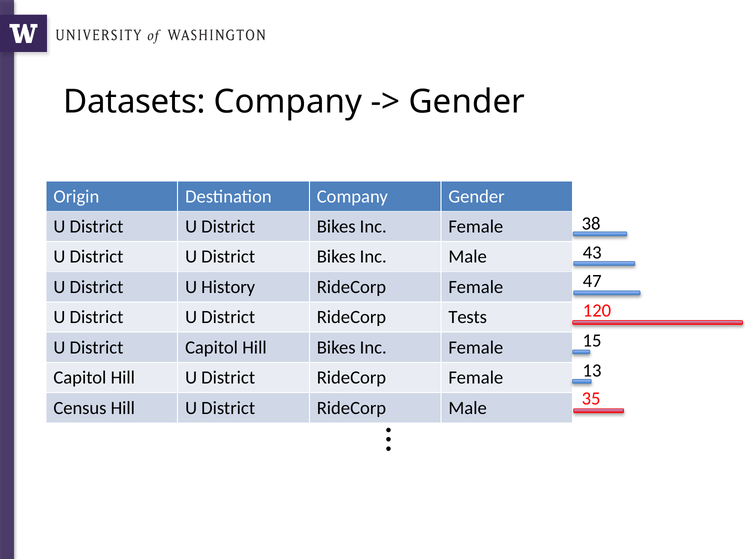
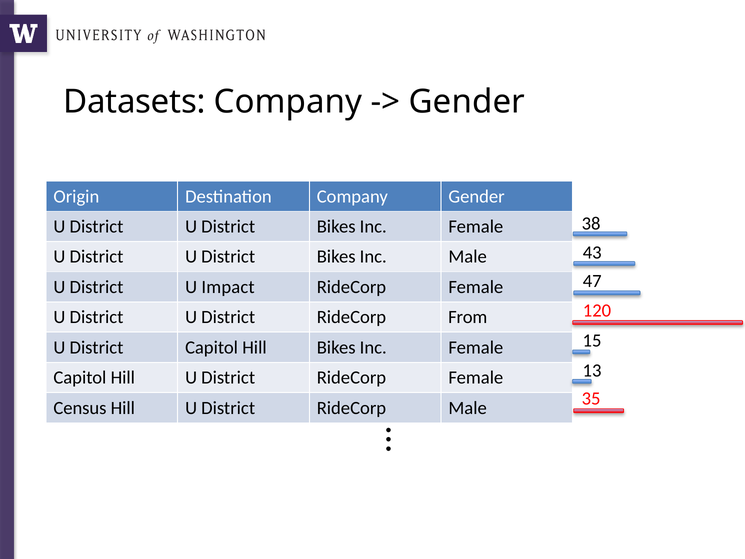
History: History -> Impact (228, 287)
Tests: Tests -> From (468, 317)
